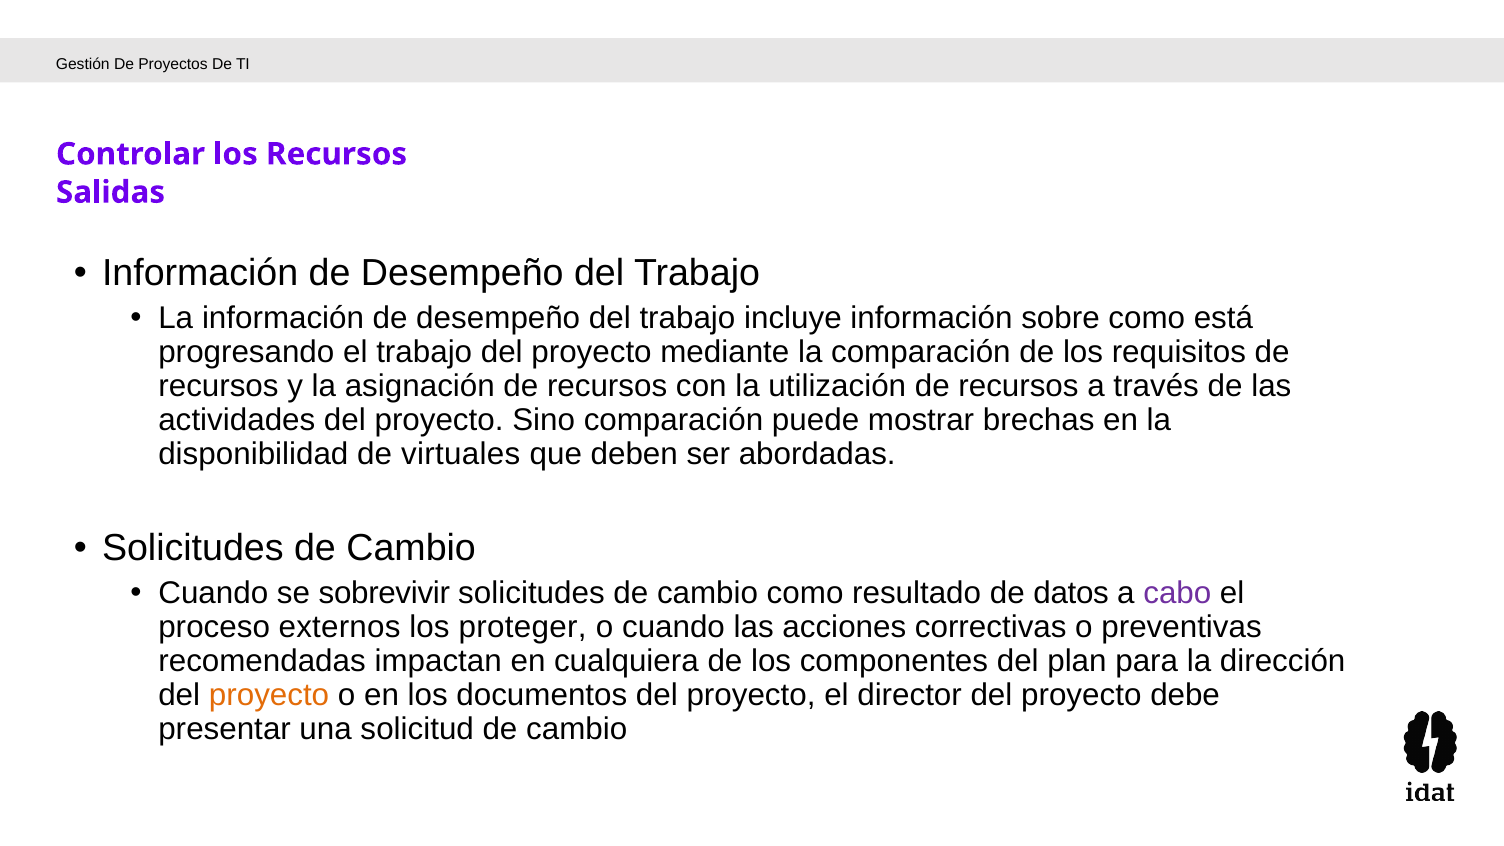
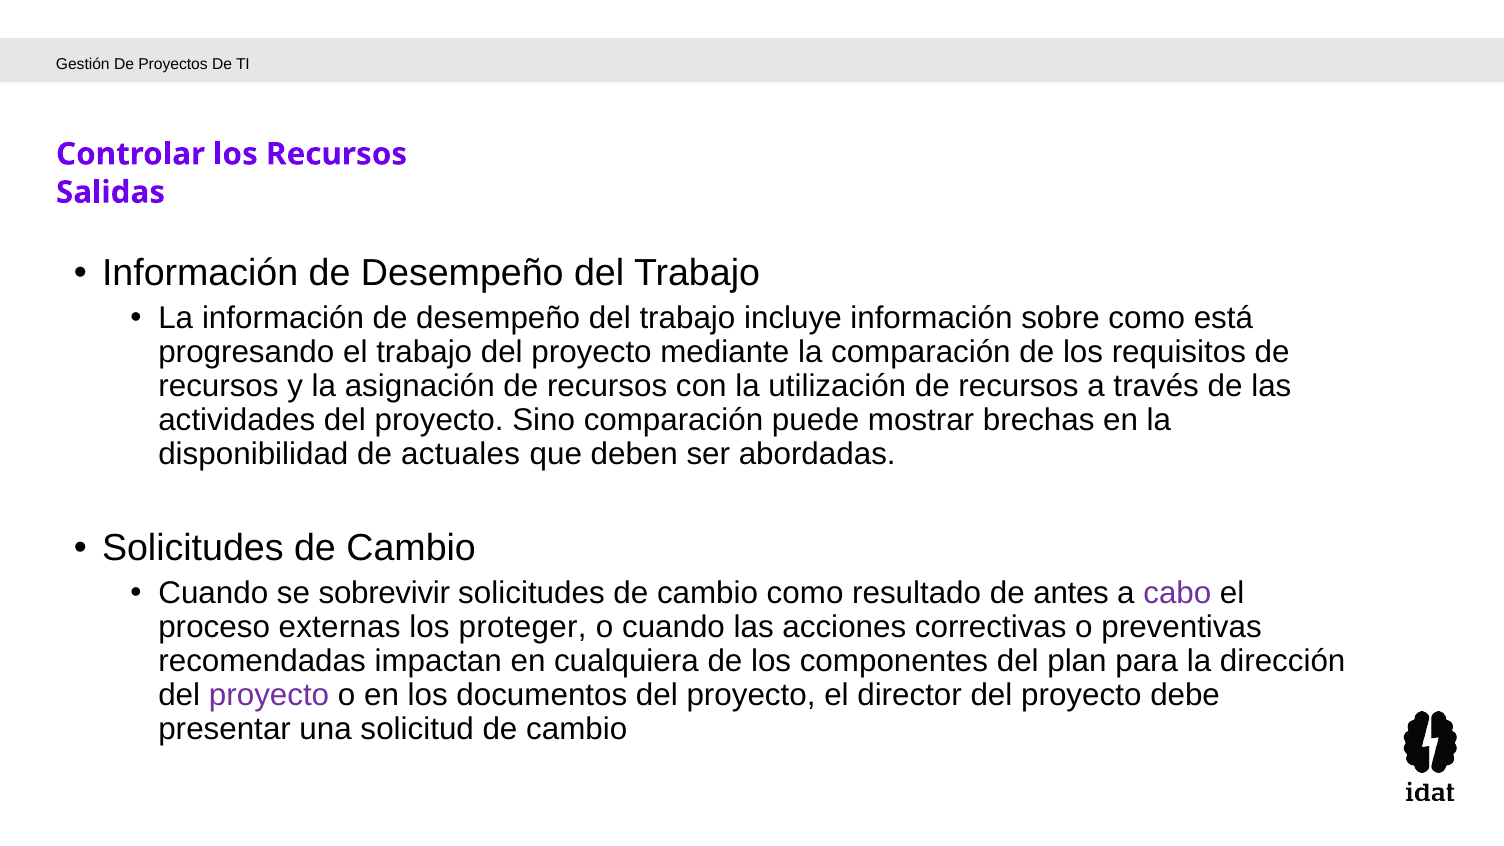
virtuales: virtuales -> actuales (461, 454)
datos: datos -> antes (1071, 594)
externos: externos -> externas (340, 627)
proyecto colour: orange -> purple (269, 695)
